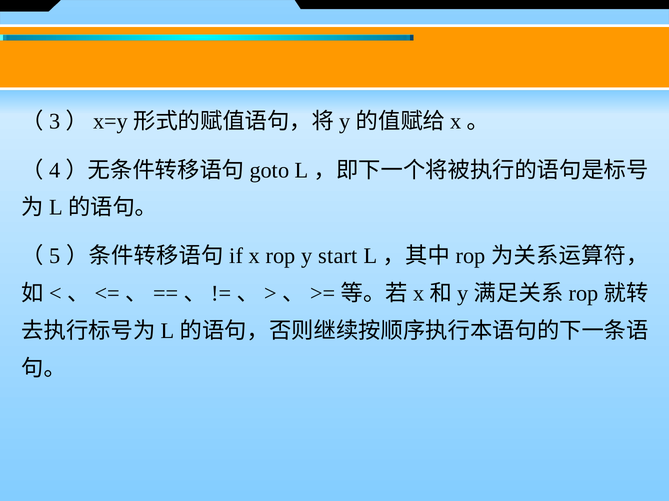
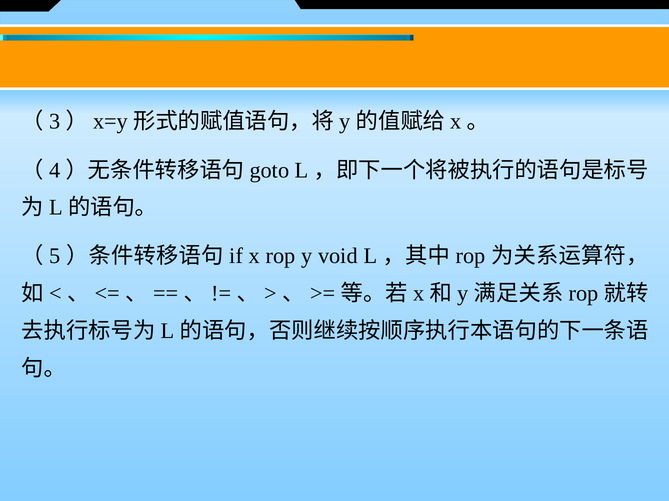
start: start -> void (338, 256)
